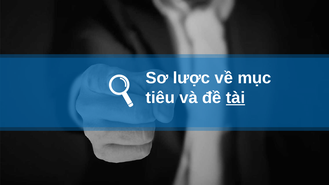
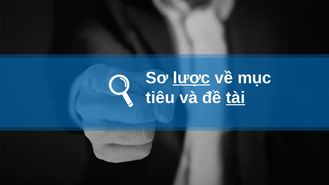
lược underline: none -> present (191, 78)
